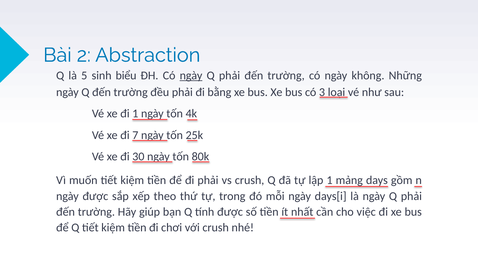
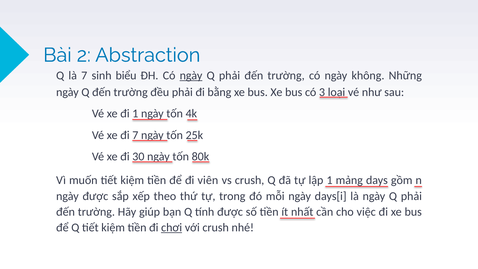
là 5: 5 -> 7 (84, 76)
đi phải: phải -> viên (208, 180)
chơi underline: none -> present (172, 228)
